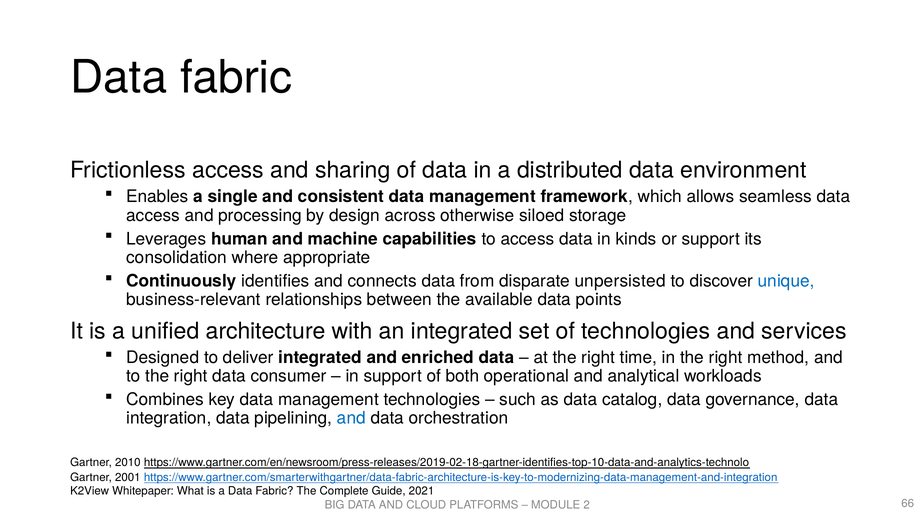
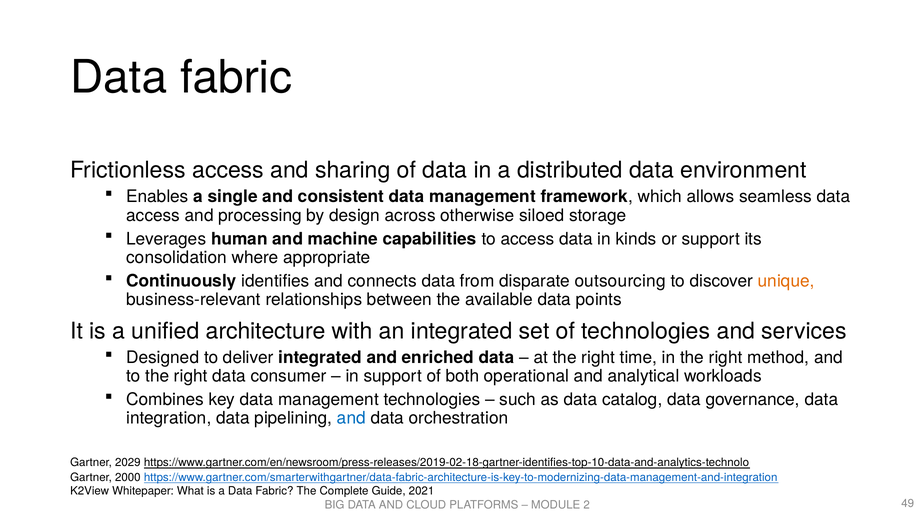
unpersisted: unpersisted -> outsourcing (620, 281)
unique colour: blue -> orange (786, 281)
2010: 2010 -> 2029 (128, 463)
2001: 2001 -> 2000 (128, 478)
66: 66 -> 49 (908, 504)
